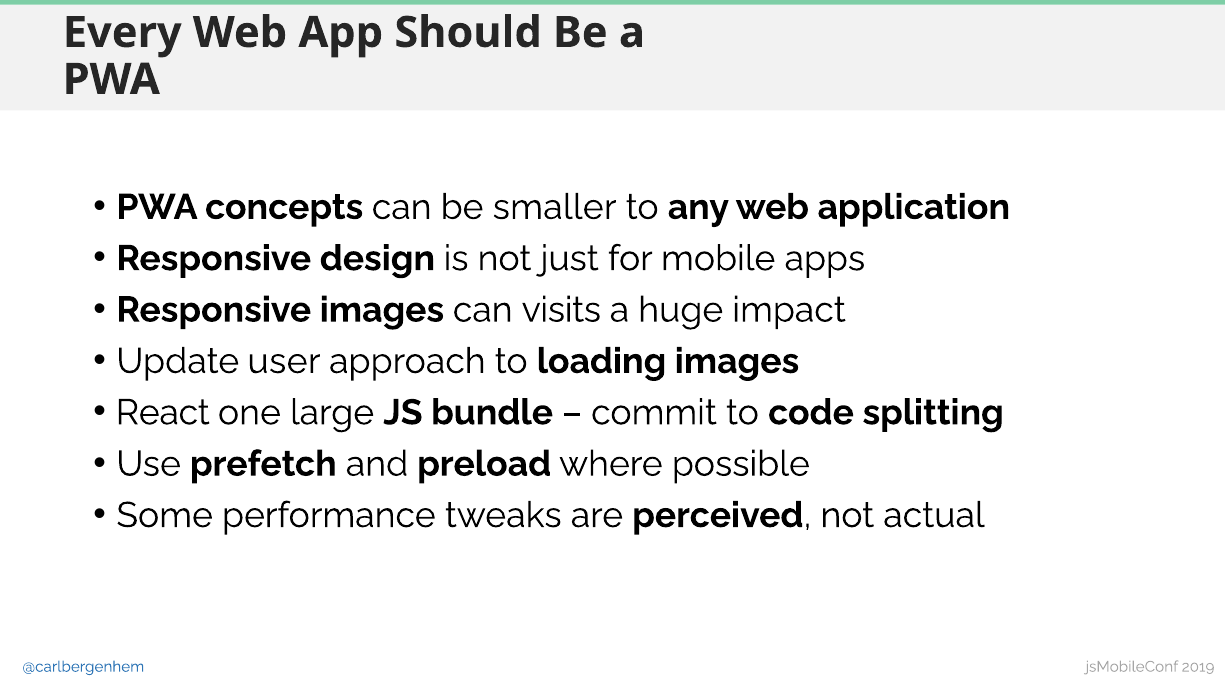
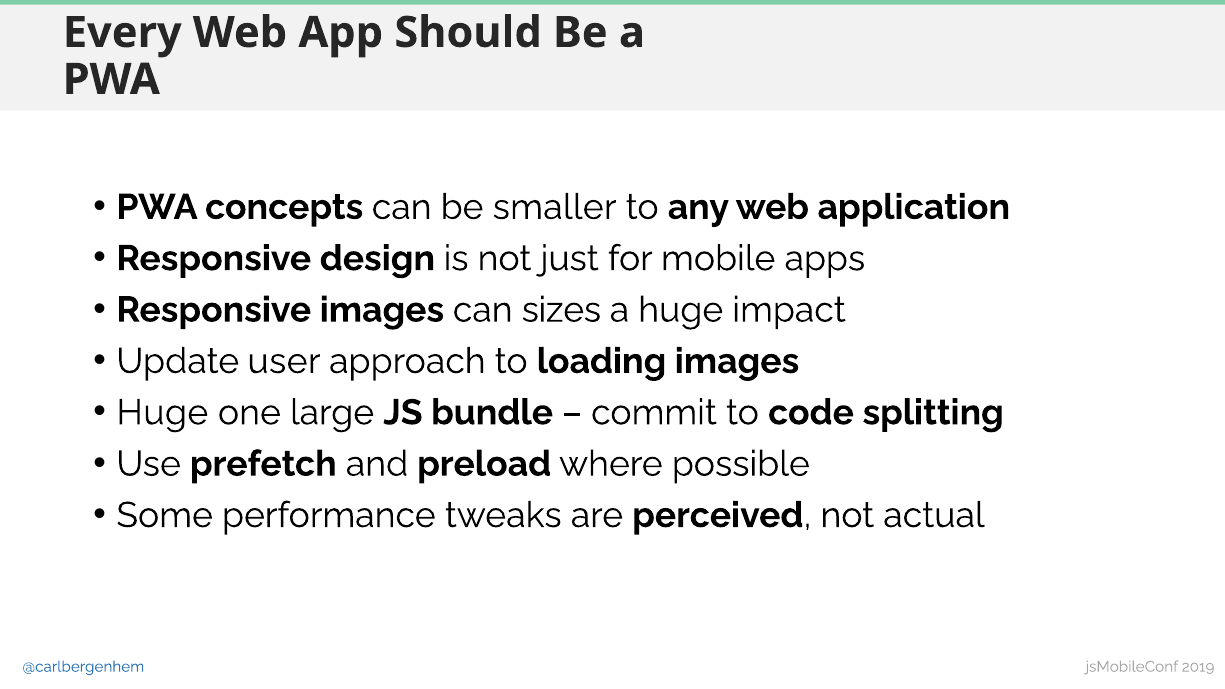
visits: visits -> sizes (561, 310)
React: React -> Huge (162, 413)
